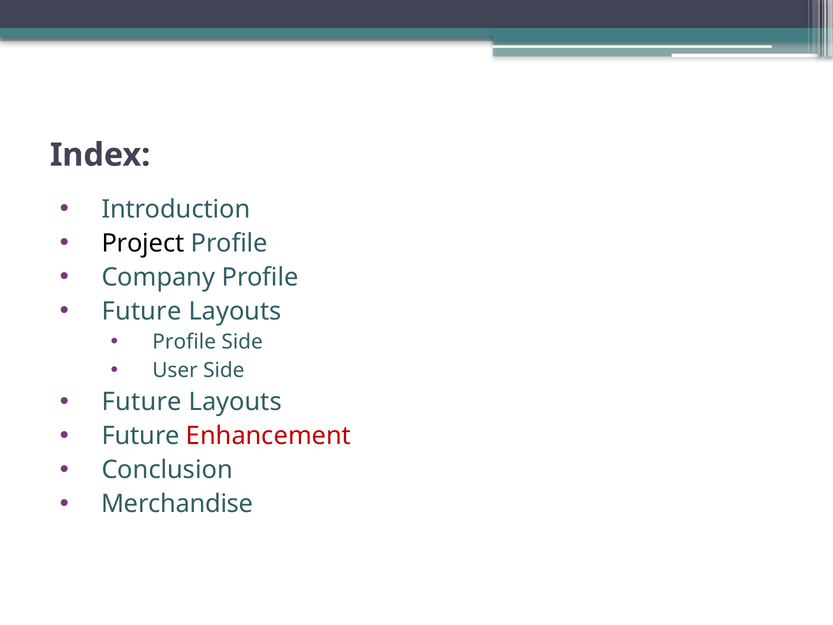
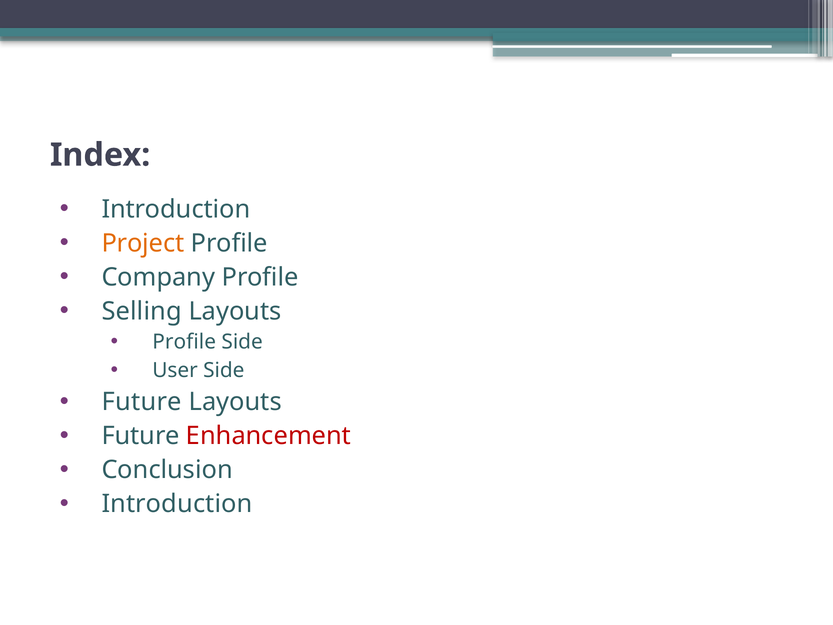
Project colour: black -> orange (143, 243)
Future: Future -> Selling (142, 311)
Merchandise: Merchandise -> Introduction (177, 504)
